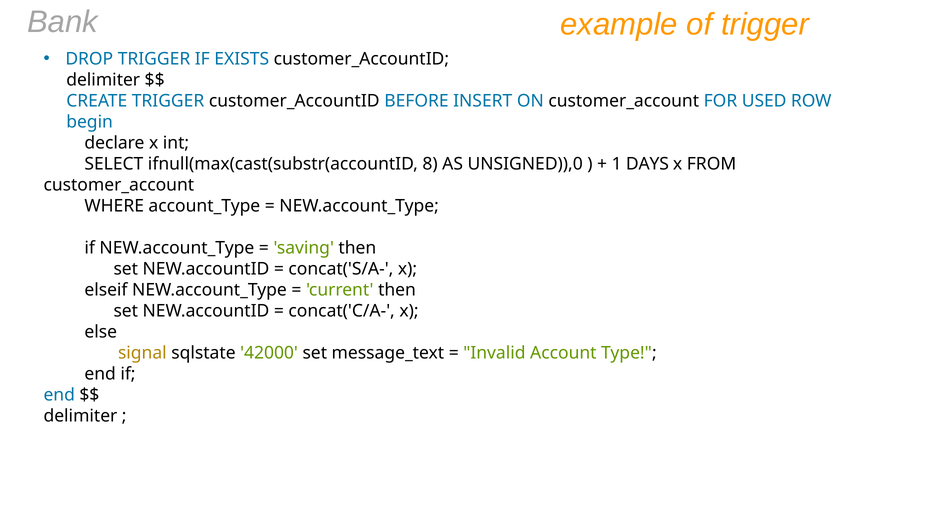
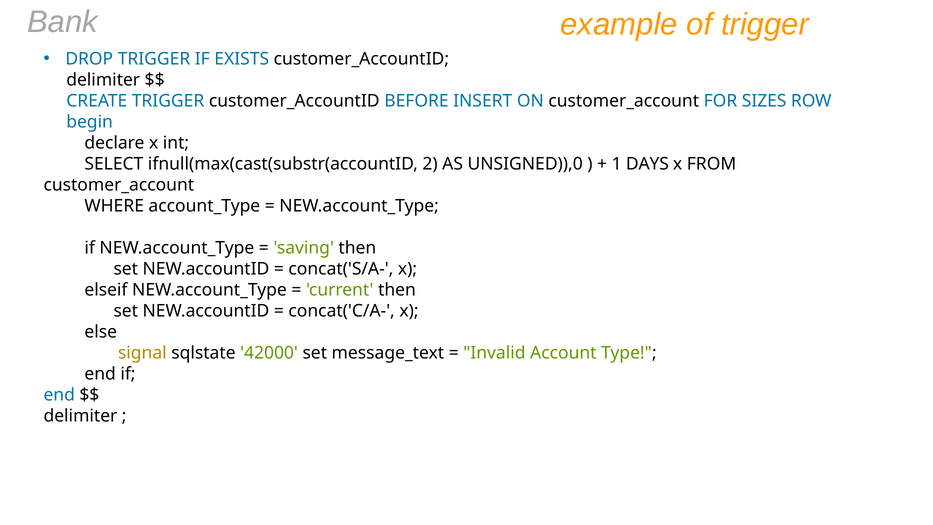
USED: USED -> SIZES (764, 101)
8: 8 -> 2 (430, 164)
